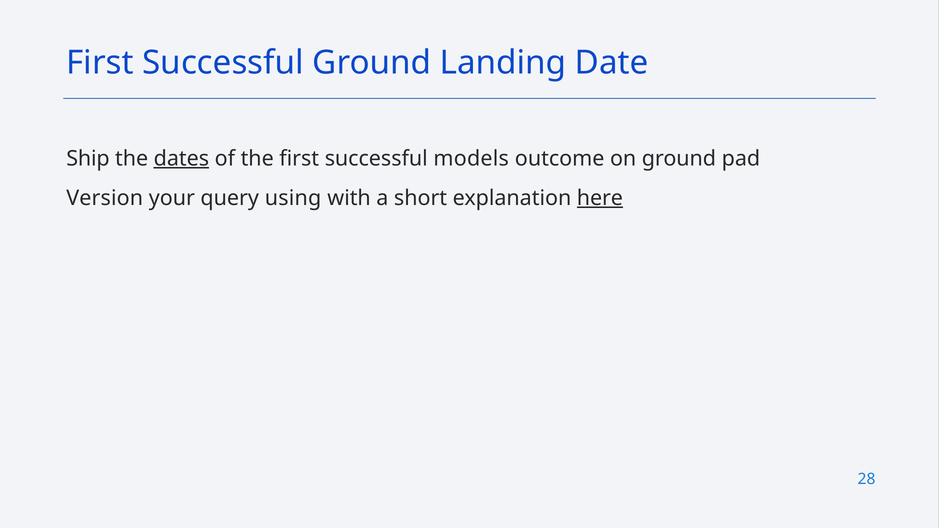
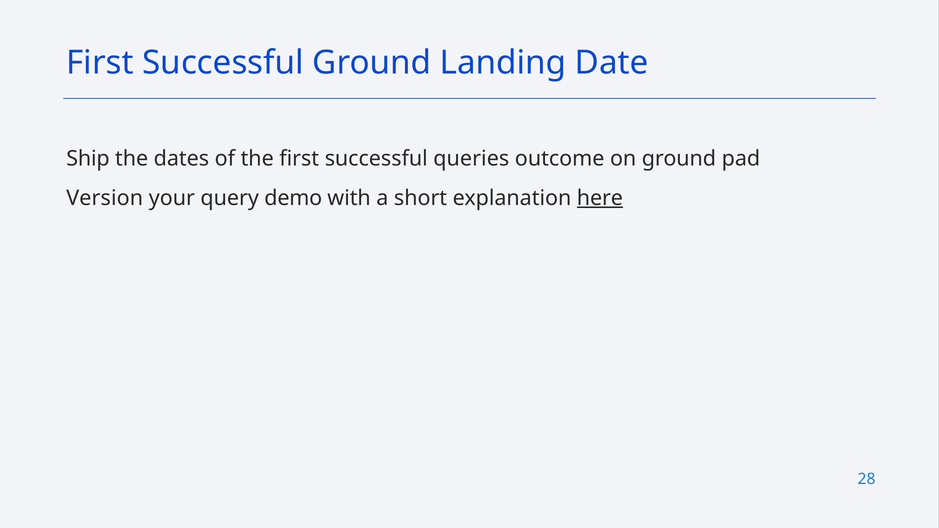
dates underline: present -> none (181, 159)
models: models -> queries (471, 159)
using: using -> demo (293, 198)
